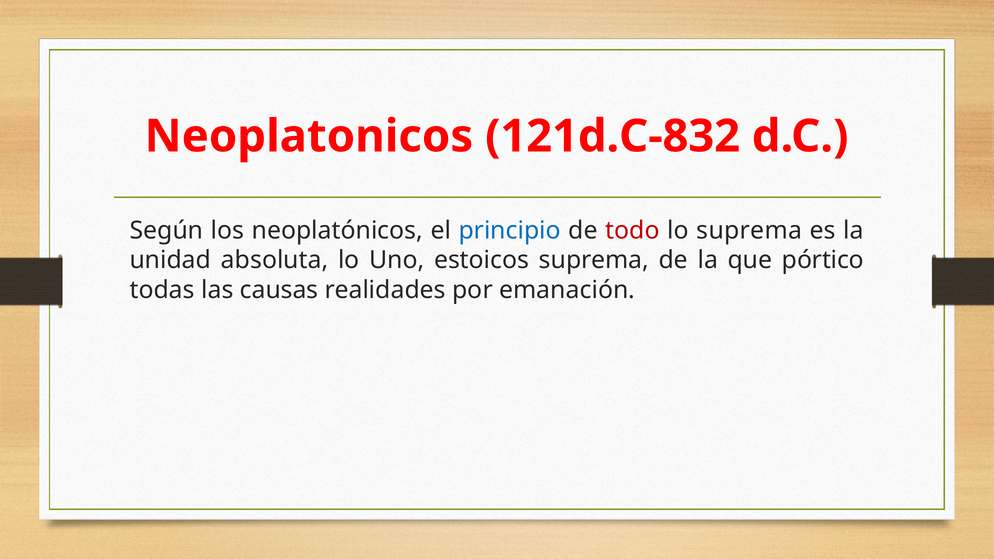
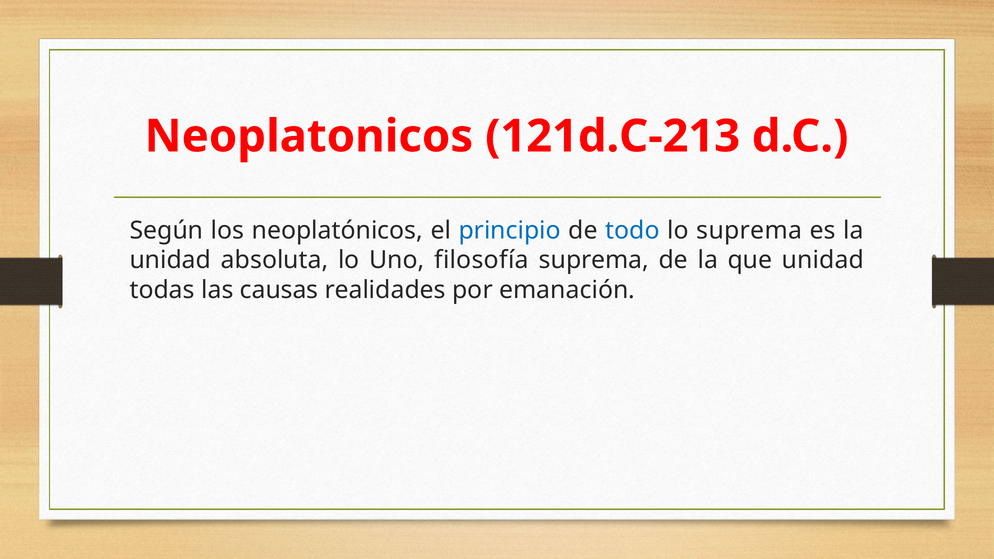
121d.C-832: 121d.C-832 -> 121d.C-213 (613, 136)
todo colour: red -> blue (632, 230)
estoicos: estoicos -> filosofía (481, 260)
que pórtico: pórtico -> unidad (823, 260)
